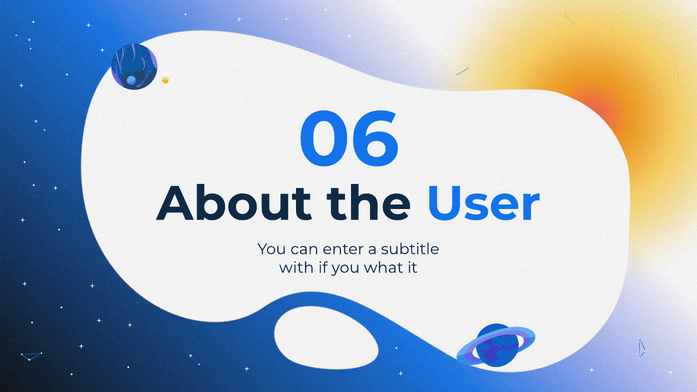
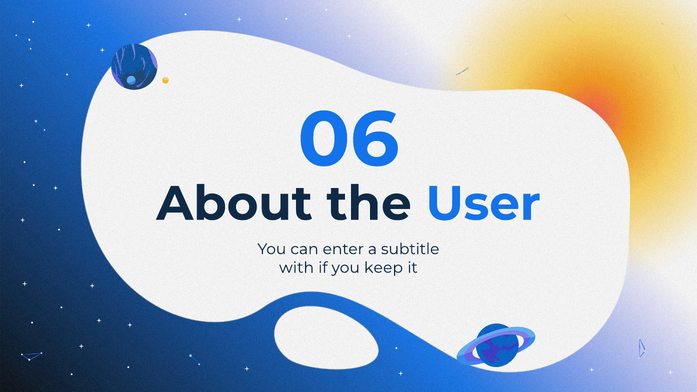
what: what -> keep (384, 268)
